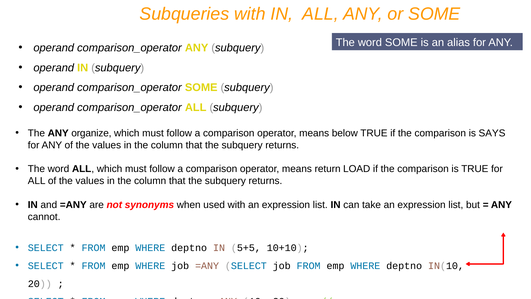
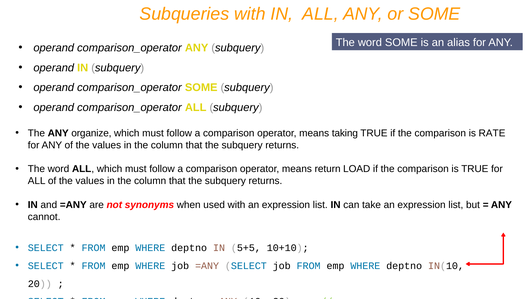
below: below -> taking (345, 133)
SAYS: SAYS -> RATE (492, 133)
